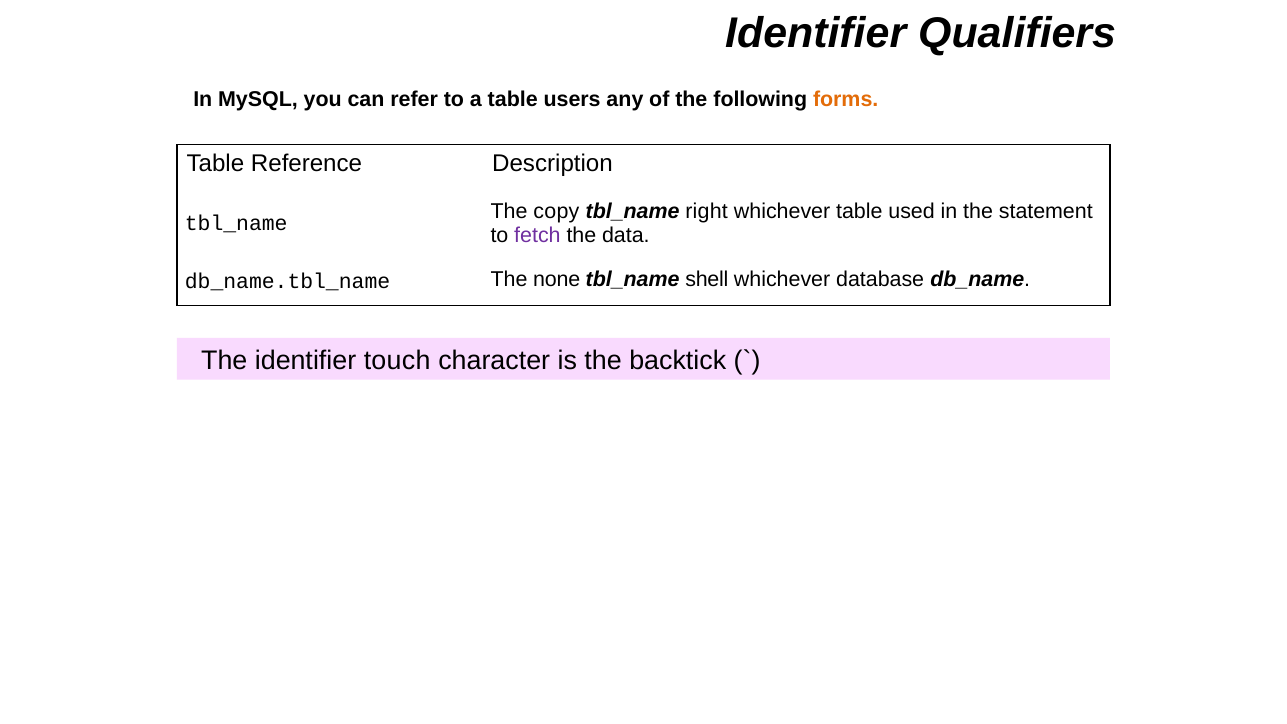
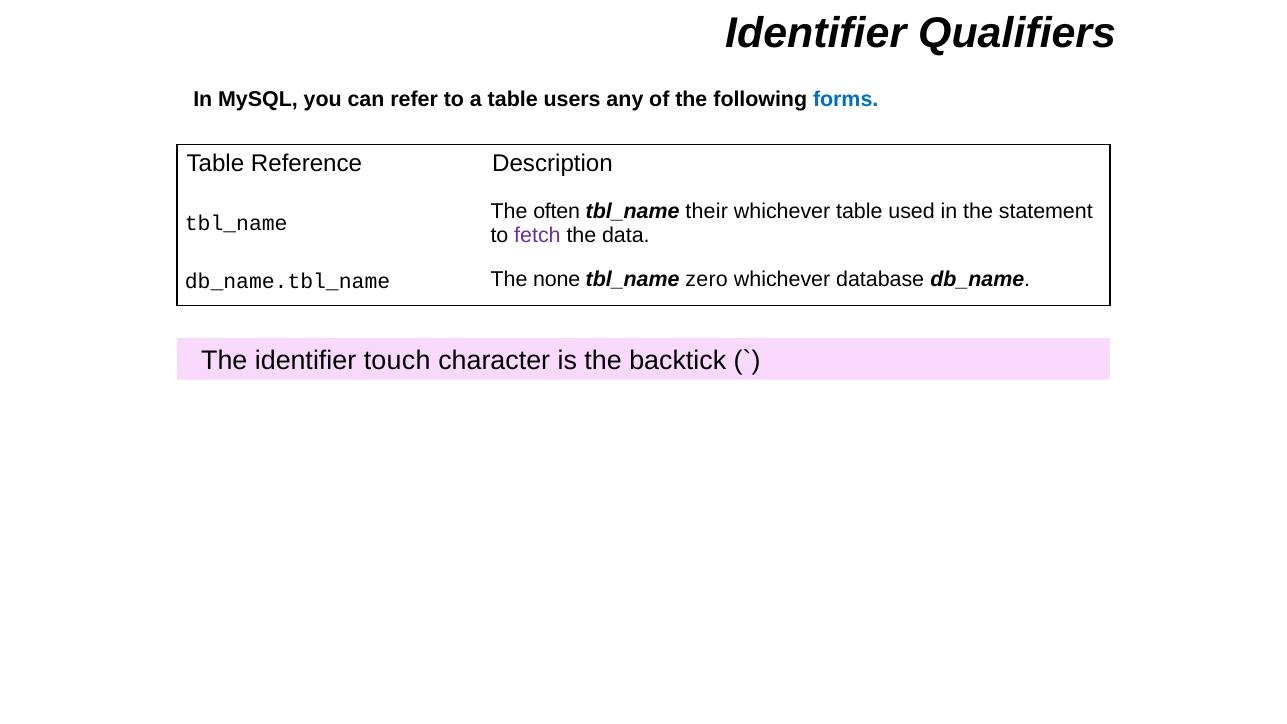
forms colour: orange -> blue (846, 100)
copy: copy -> often (557, 212)
right: right -> their (707, 212)
shell: shell -> zero (707, 279)
